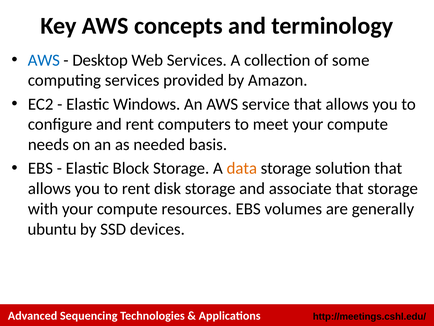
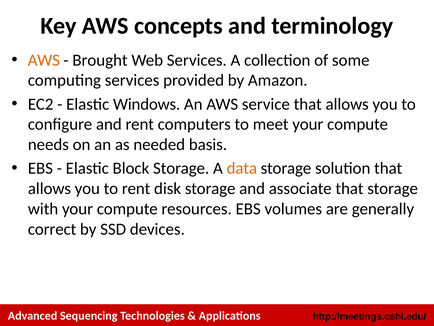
AWS colour: blue -> orange (44, 60)
Desktop: Desktop -> Brought (100, 60)
ubuntu: ubuntu -> correct (52, 229)
